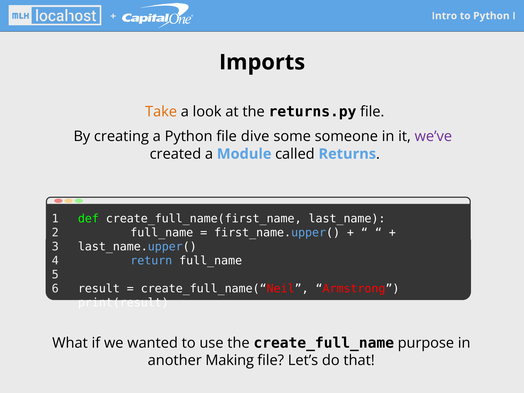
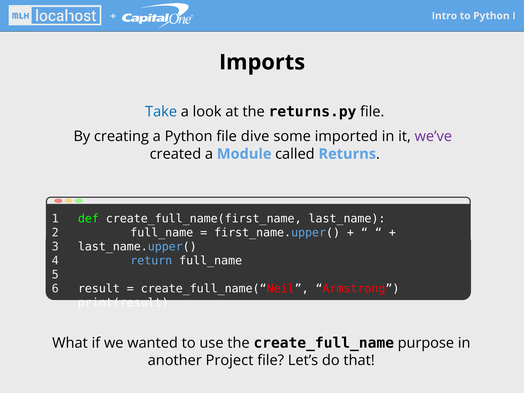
Take colour: orange -> blue (161, 112)
someone: someone -> imported (346, 136)
Making: Making -> Project (230, 361)
